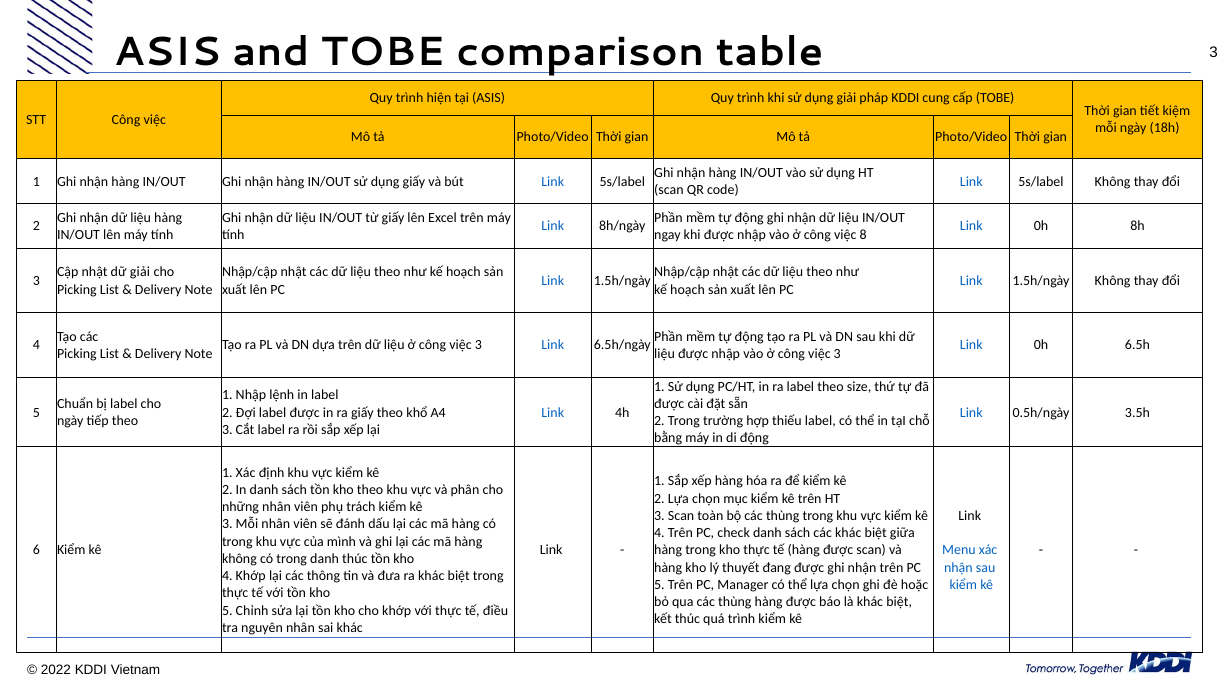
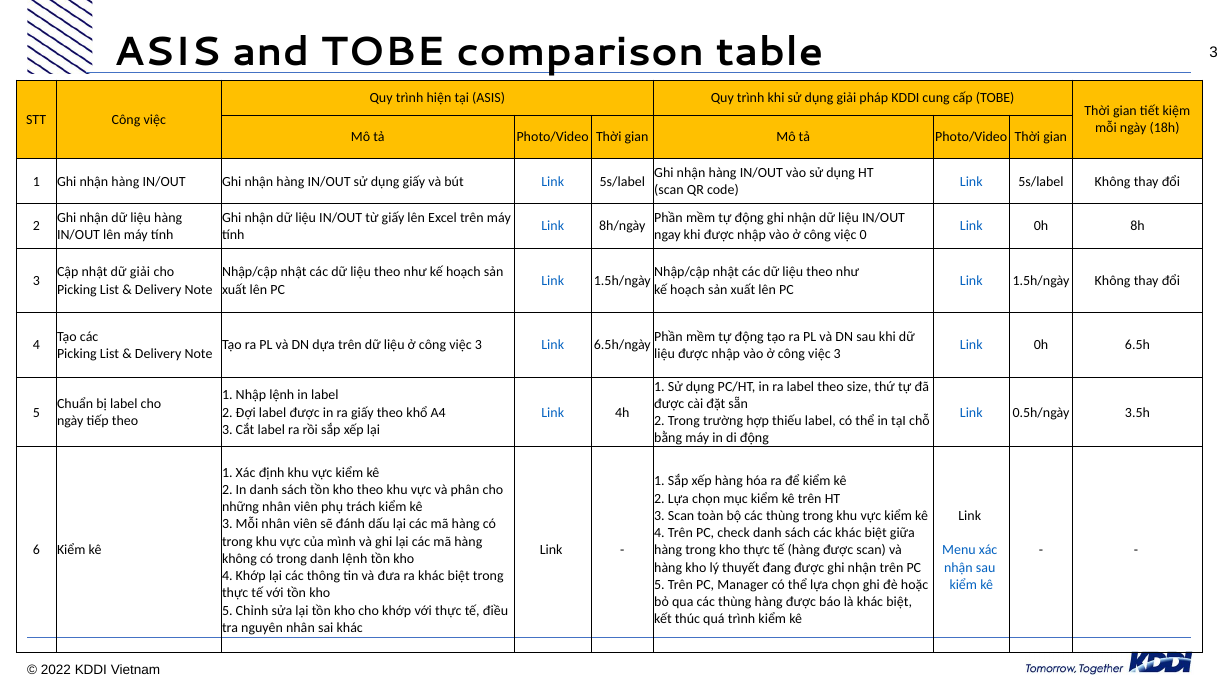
8: 8 -> 0 (863, 235)
danh thúc: thúc -> lệnh (355, 559)
